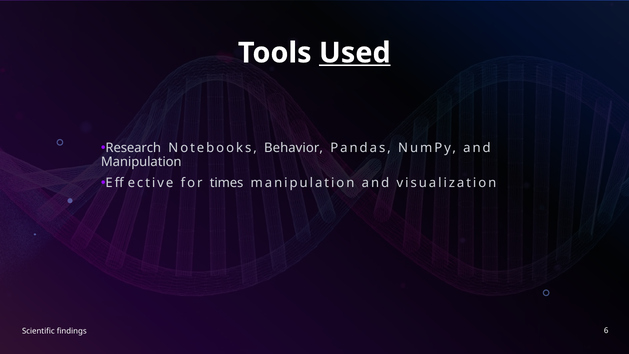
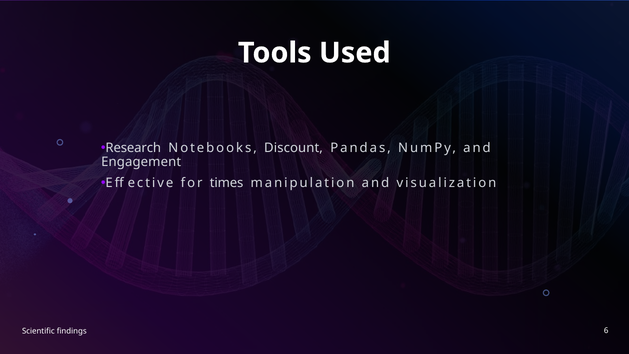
Used underline: present -> none (355, 53)
Behavior: Behavior -> Discount (293, 148)
Manipulation: Manipulation -> Engagement (141, 162)
